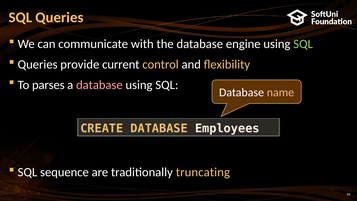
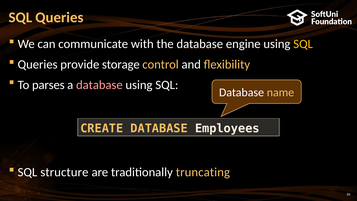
SQL colour: light green -> yellow (303, 44)
current: current -> storage (121, 64)
sequence: sequence -> structure (64, 172)
